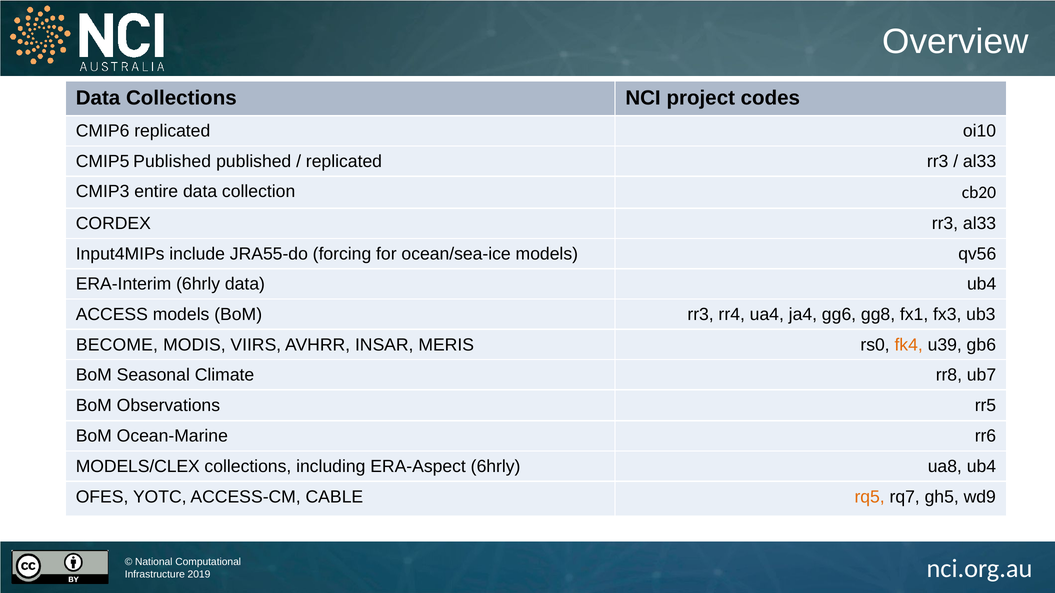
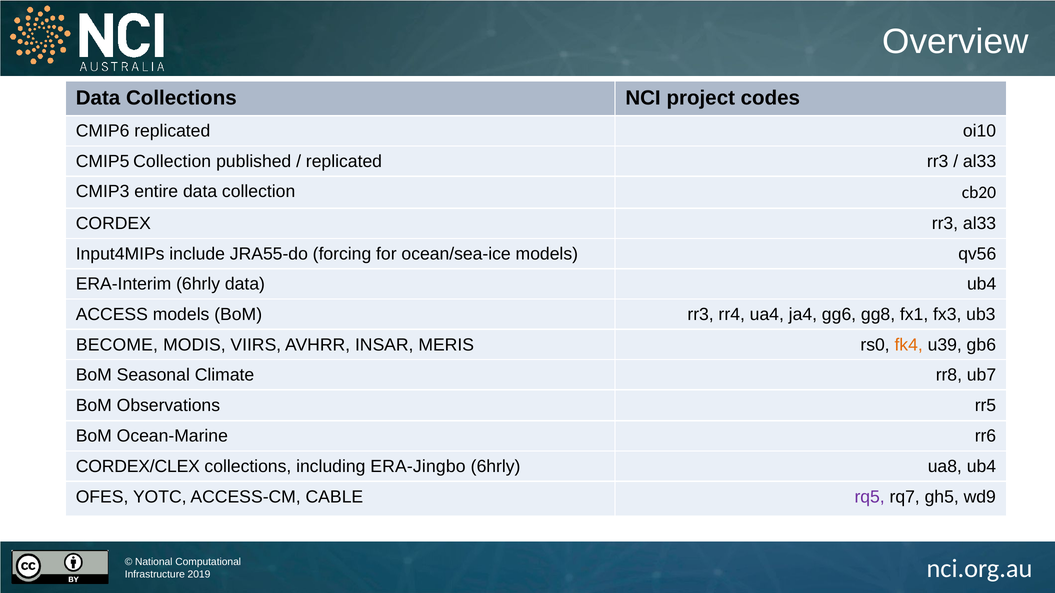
CMIP5 Published: Published -> Collection (172, 162)
MODELS/CLEX: MODELS/CLEX -> CORDEX/CLEX (138, 467)
ERA-Aspect: ERA-Aspect -> ERA-Jingbo (418, 467)
rq5 colour: orange -> purple (870, 497)
